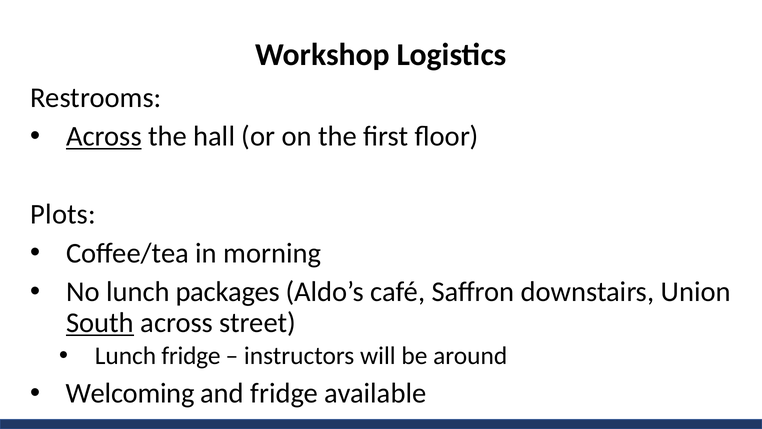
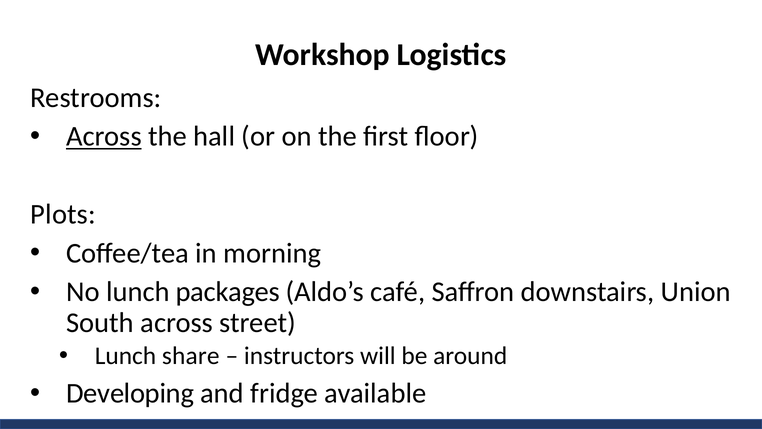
South underline: present -> none (100, 323)
Lunch fridge: fridge -> share (191, 356)
Welcoming: Welcoming -> Developing (130, 393)
